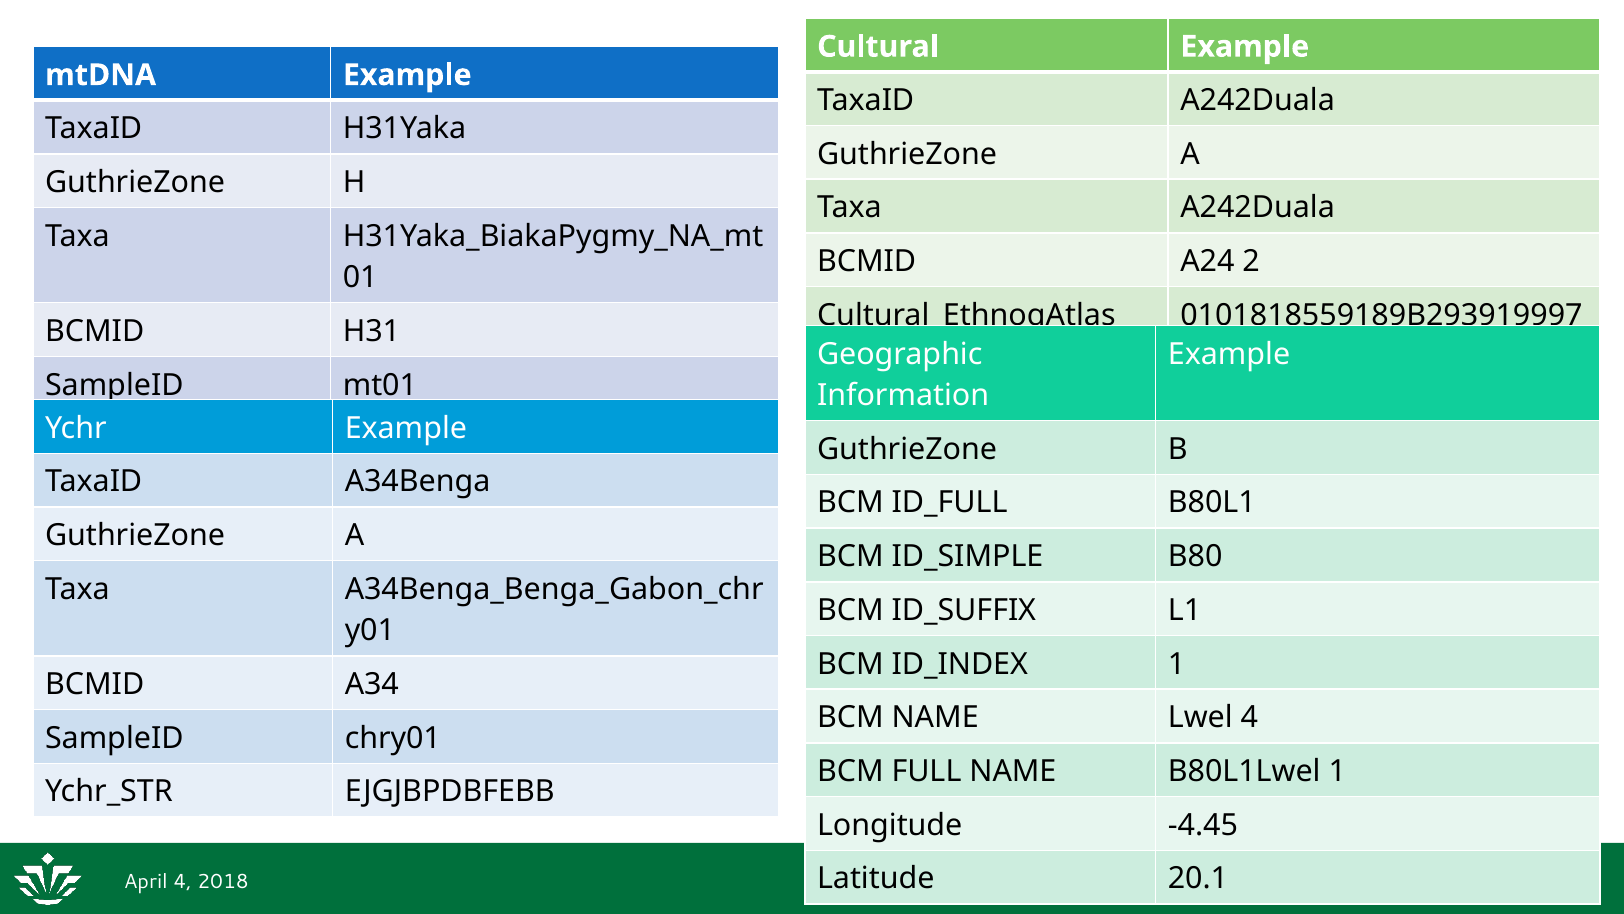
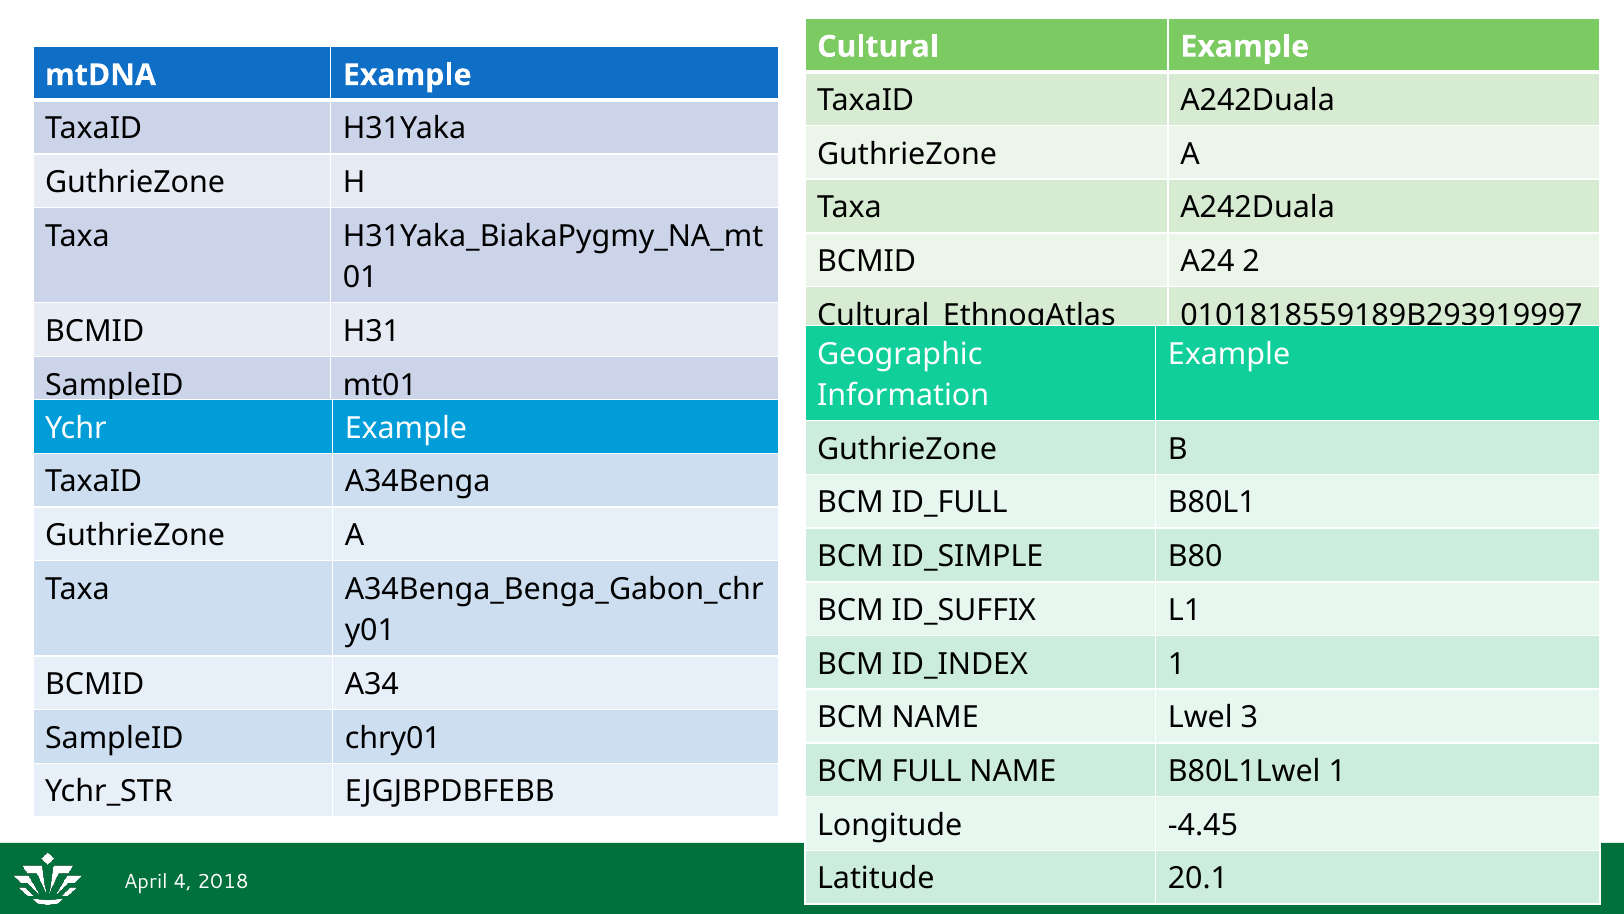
Lwel 4: 4 -> 3 (1249, 717)
